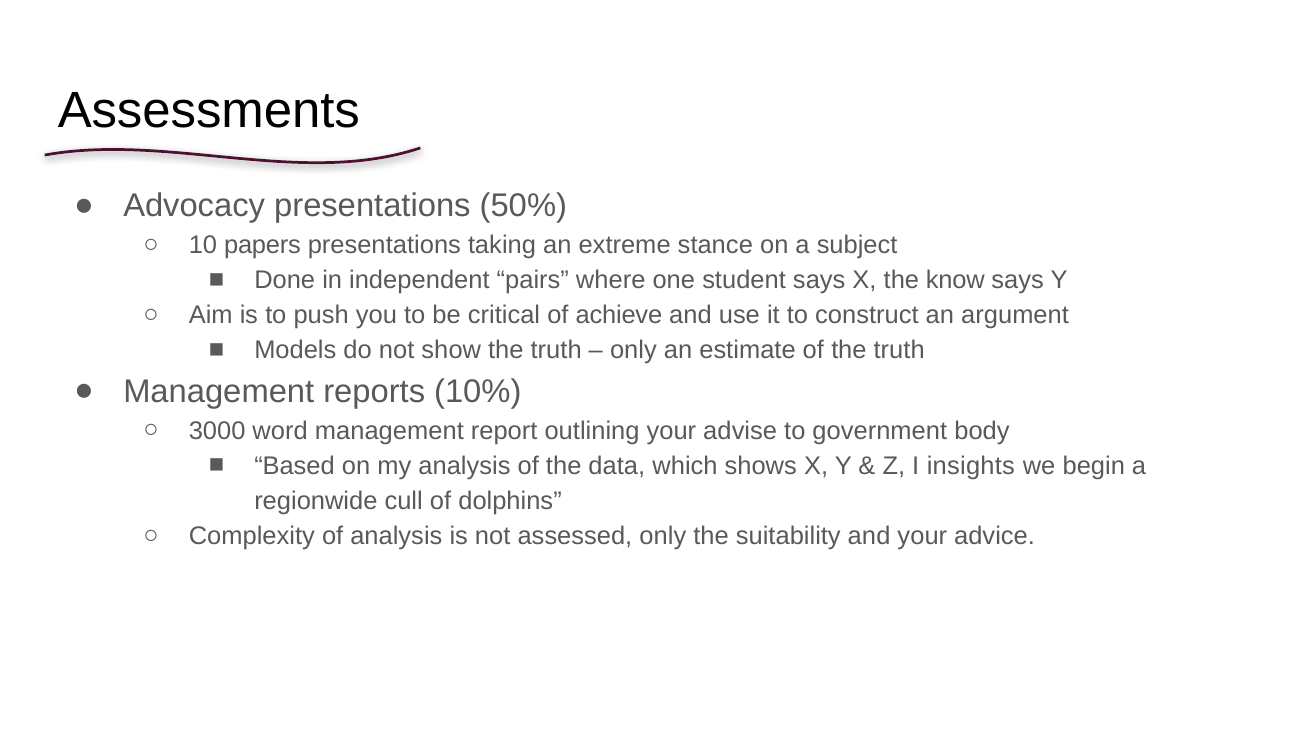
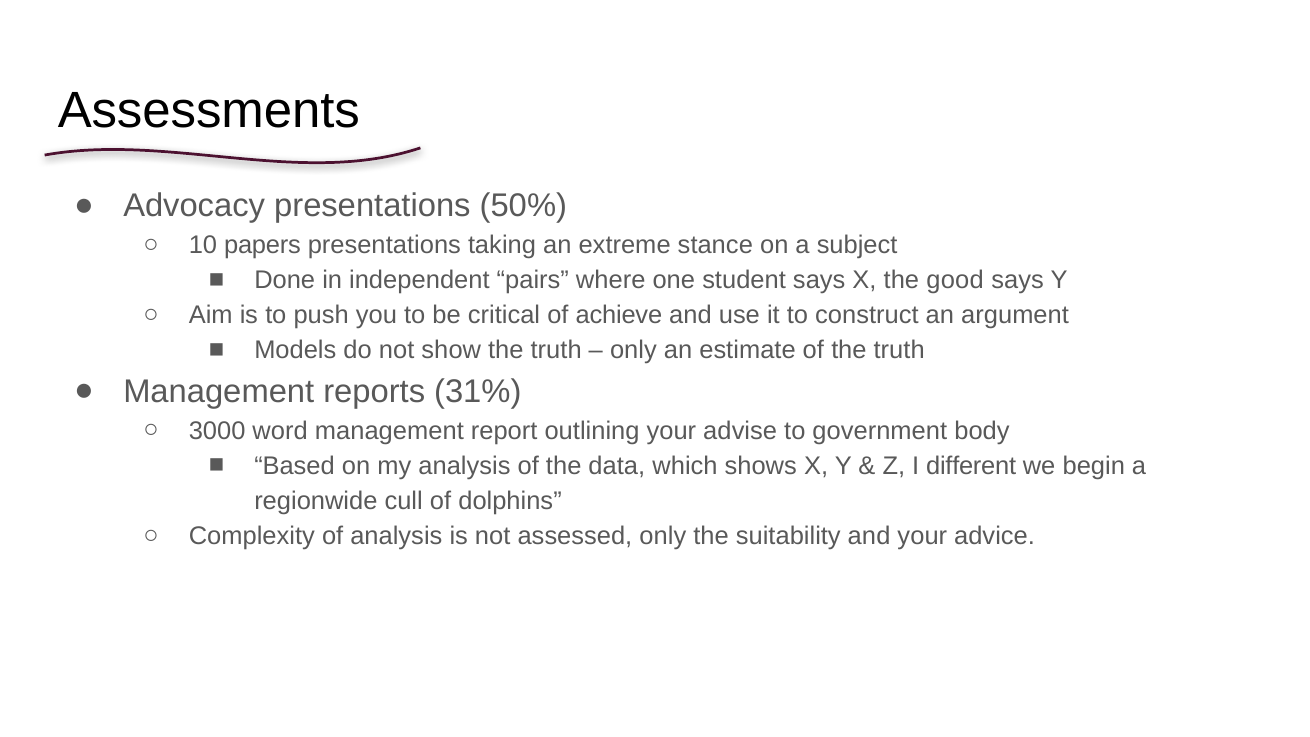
know: know -> good (955, 280)
10%: 10% -> 31% (478, 392)
insights: insights -> different (971, 466)
